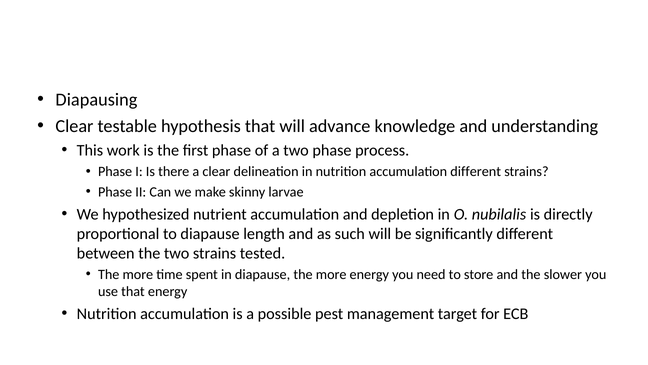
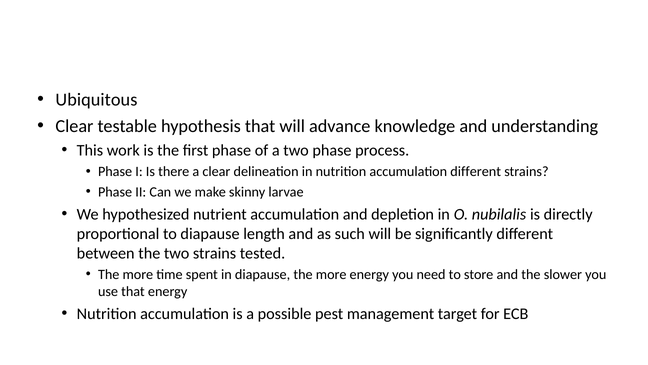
Diapausing: Diapausing -> Ubiquitous (96, 100)
